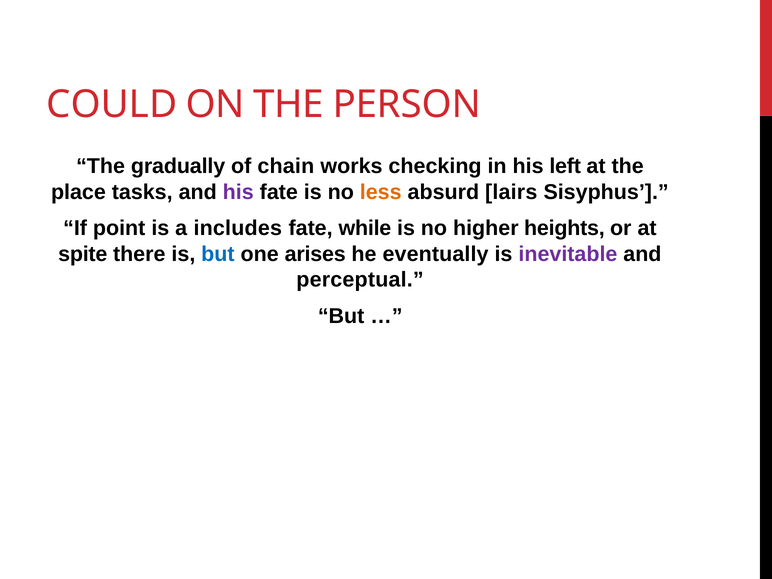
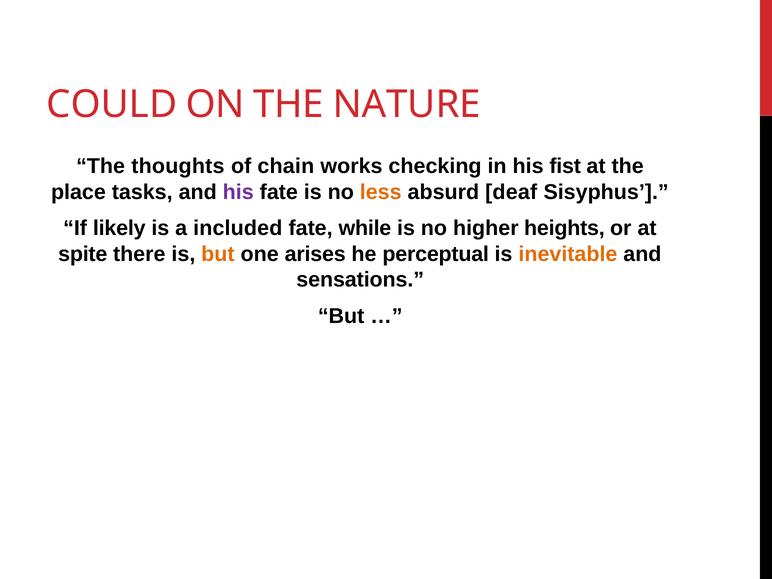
PERSON: PERSON -> NATURE (407, 104)
gradually: gradually -> thoughts (178, 166)
left: left -> fist (565, 166)
lairs: lairs -> deaf (511, 192)
point: point -> likely (119, 228)
includes: includes -> included (238, 228)
but colour: blue -> orange (218, 254)
eventually: eventually -> perceptual (436, 254)
inevitable colour: purple -> orange (568, 254)
perceptual: perceptual -> sensations (360, 280)
